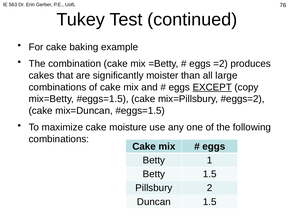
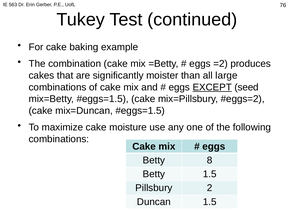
copy: copy -> seed (247, 87)
1: 1 -> 8 (210, 161)
